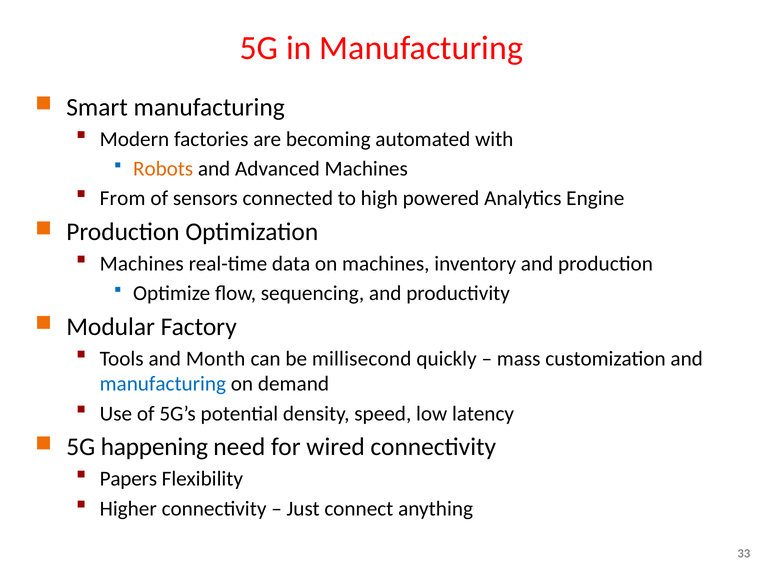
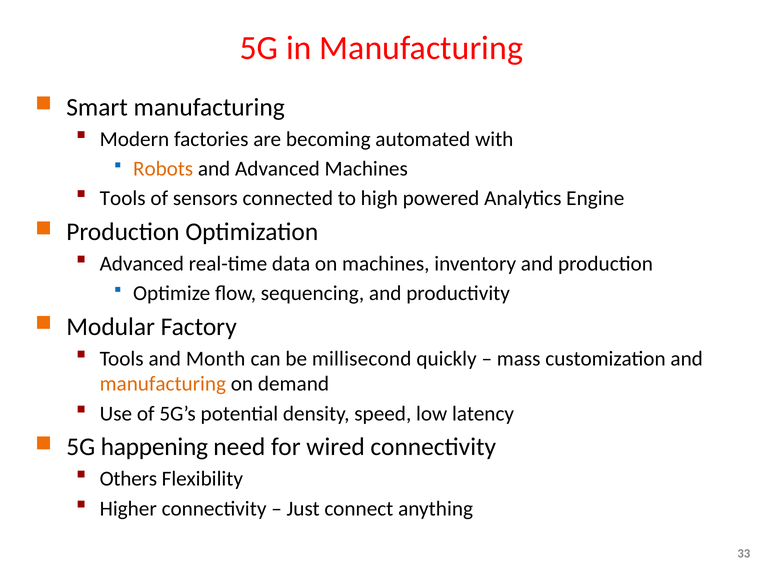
From: From -> Tools (123, 198)
Machines: Machines -> Advanced (142, 264)
manufacturing colour: blue -> orange (163, 384)
Papers: Papers -> Others (128, 479)
